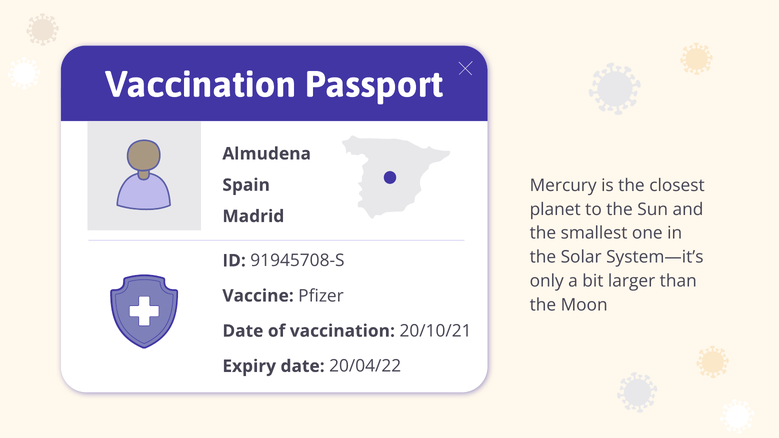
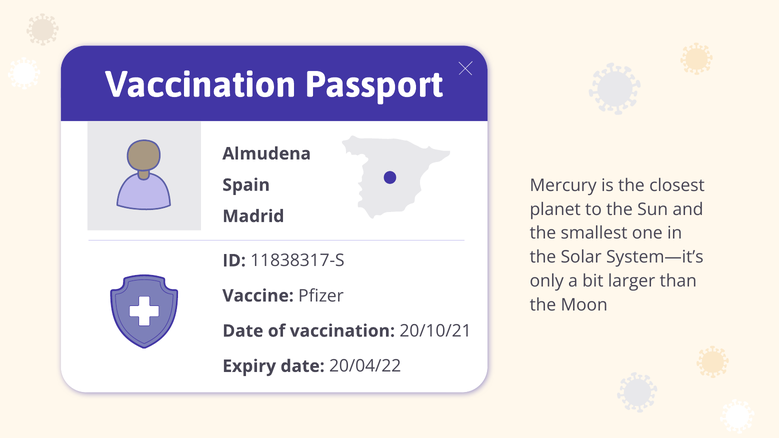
91945708-S: 91945708-S -> 11838317-S (297, 261)
